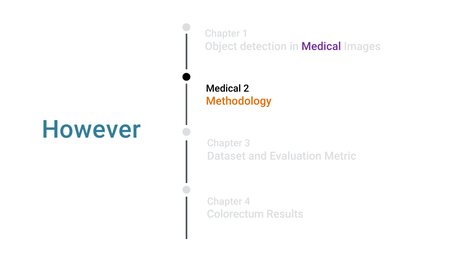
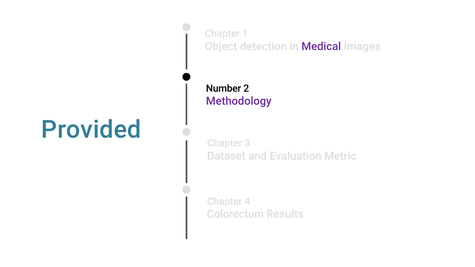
Medical: Medical -> Number (224, 89)
Methodology colour: orange -> purple (239, 101)
However: However -> Provided (91, 130)
